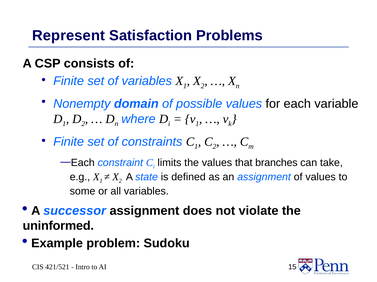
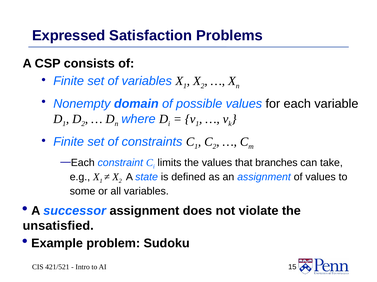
Represent: Represent -> Expressed (69, 36)
uninformed: uninformed -> unsatisfied (58, 226)
